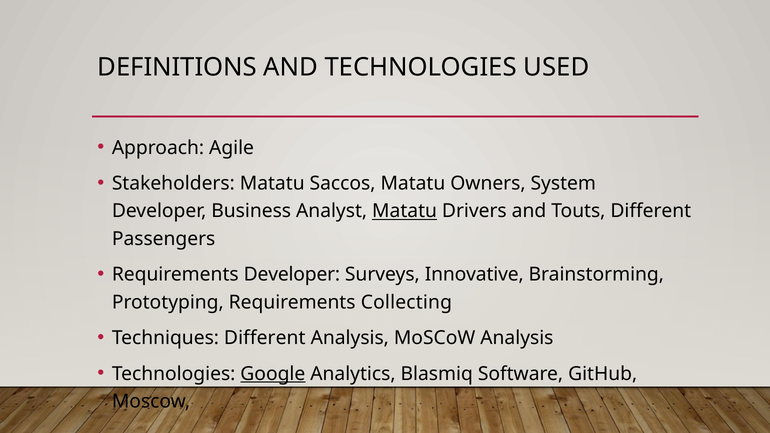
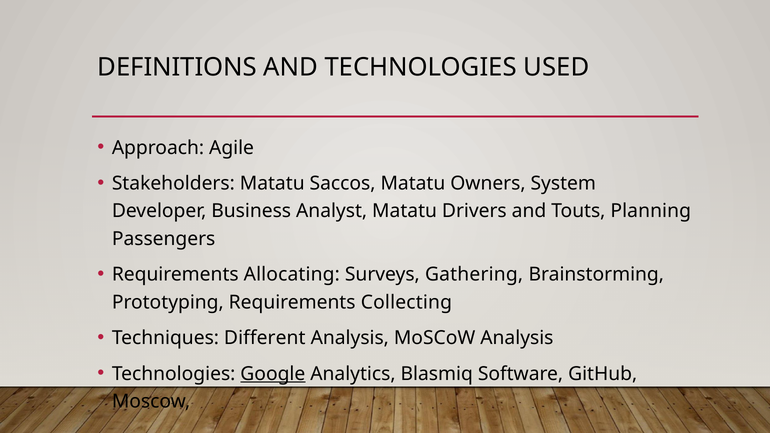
Matatu underline: present -> none (405, 211)
Touts Different: Different -> Planning (651, 211)
Requirements Developer: Developer -> Allocating (292, 275)
Innovative: Innovative -> Gathering (474, 275)
